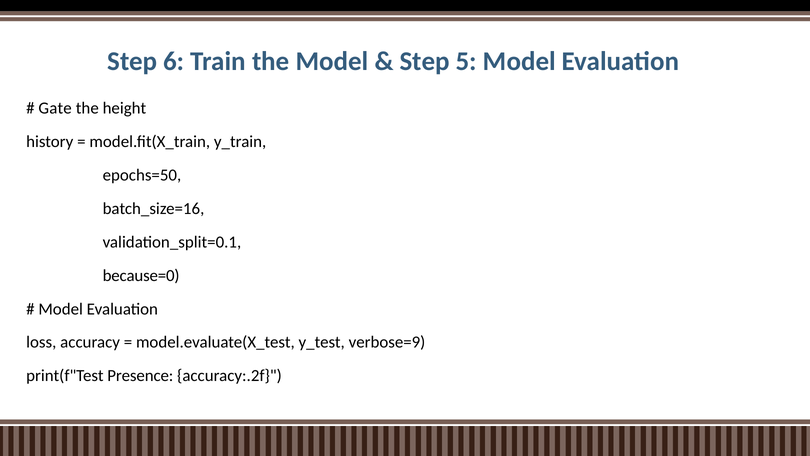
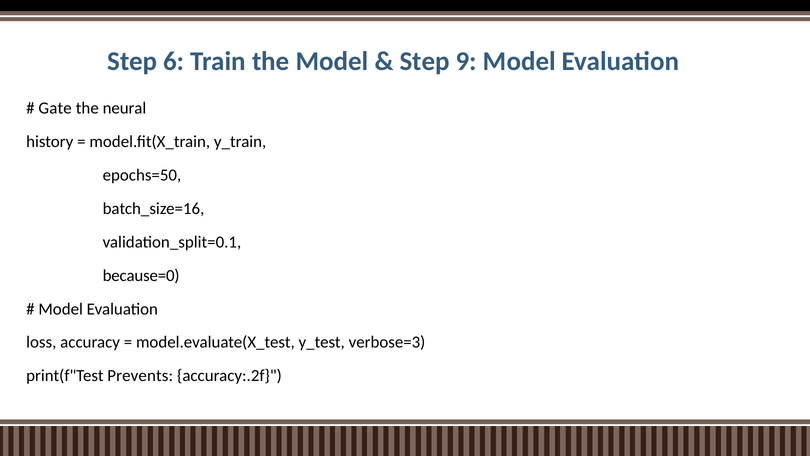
5: 5 -> 9 (466, 61)
height: height -> neural (124, 108)
verbose=9: verbose=9 -> verbose=3 (387, 342)
Presence: Presence -> Prevents (140, 376)
